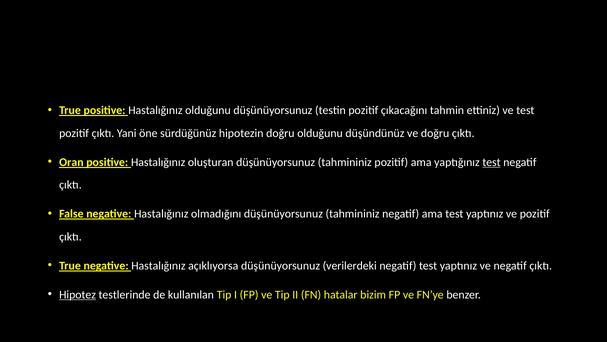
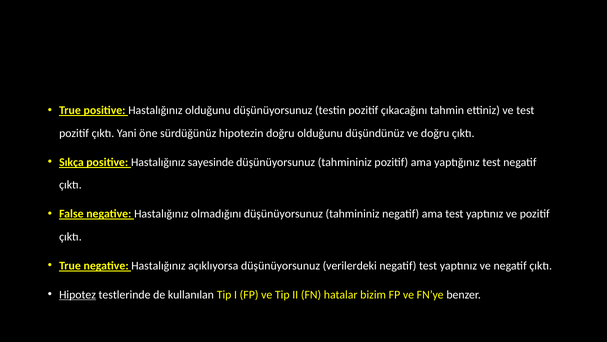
Oran: Oran -> Sıkça (71, 162)
oluşturan: oluşturan -> sayesinde (211, 162)
test underline: present -> none (492, 162)
